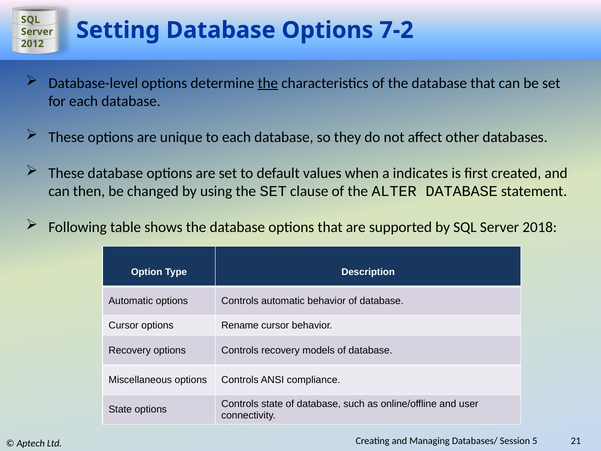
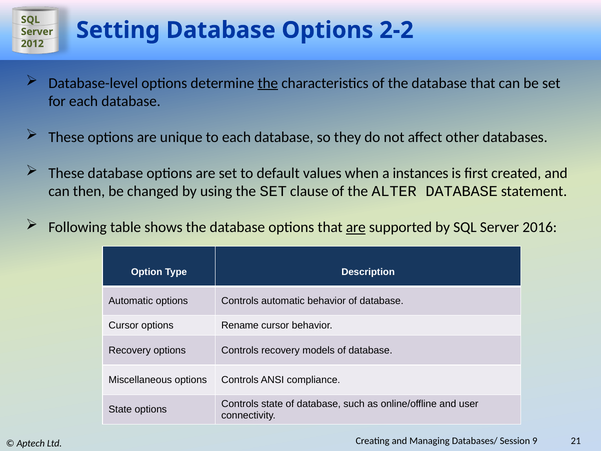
7-2: 7-2 -> 2-2 (397, 30)
indicates: indicates -> instances (421, 173)
are underline: none -> present (356, 227)
2018: 2018 -> 2016 (540, 227)
5: 5 -> 9 (535, 441)
